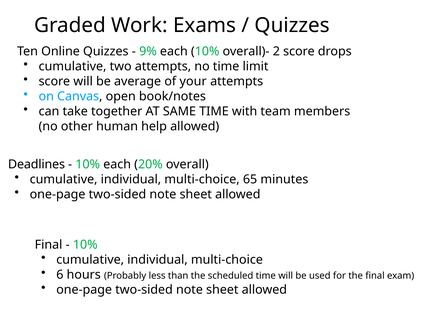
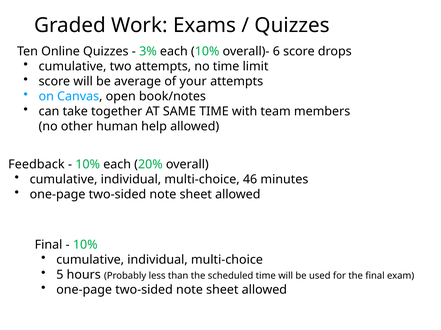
9%: 9% -> 3% (148, 52)
2: 2 -> 6 (276, 52)
Deadlines: Deadlines -> Feedback (36, 165)
65: 65 -> 46 (250, 180)
6: 6 -> 5 (60, 275)
